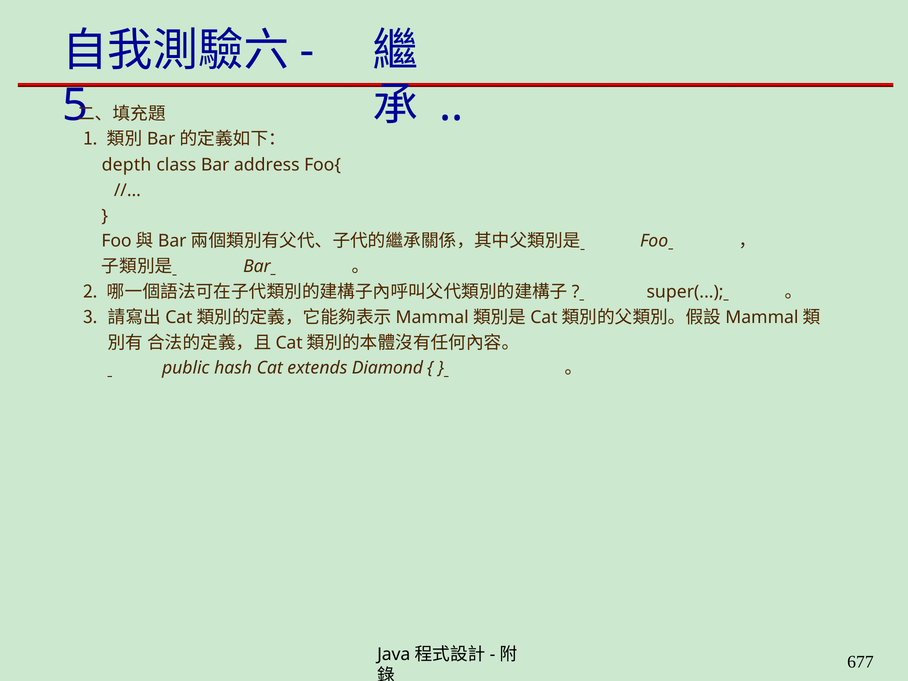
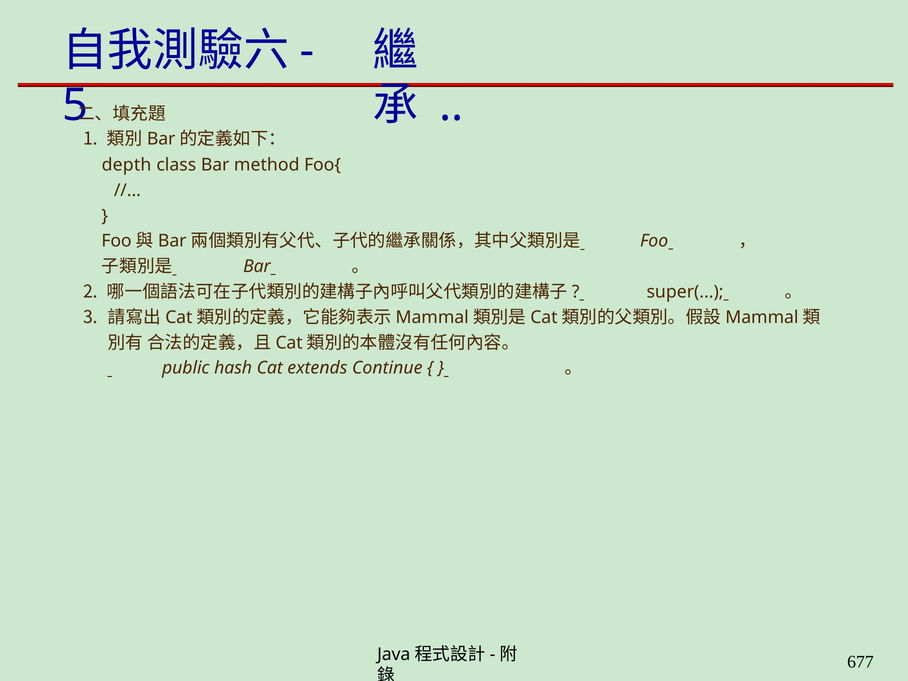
address: address -> method (267, 165)
Diamond: Diamond -> Continue (387, 368)
